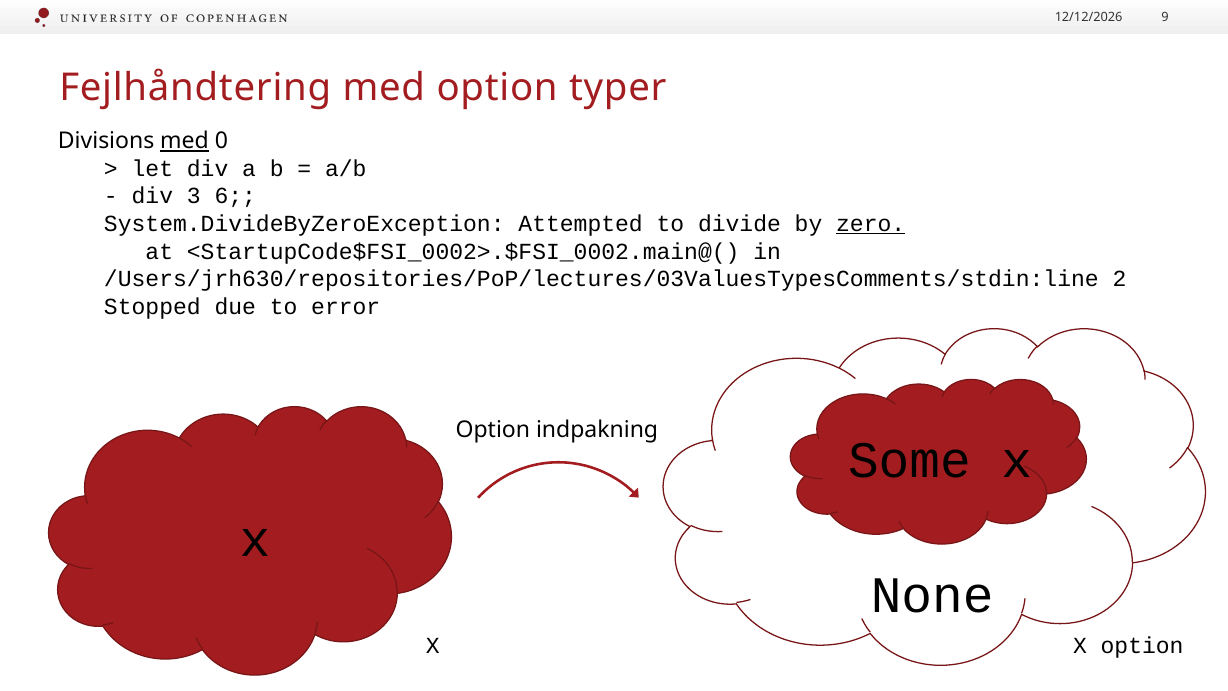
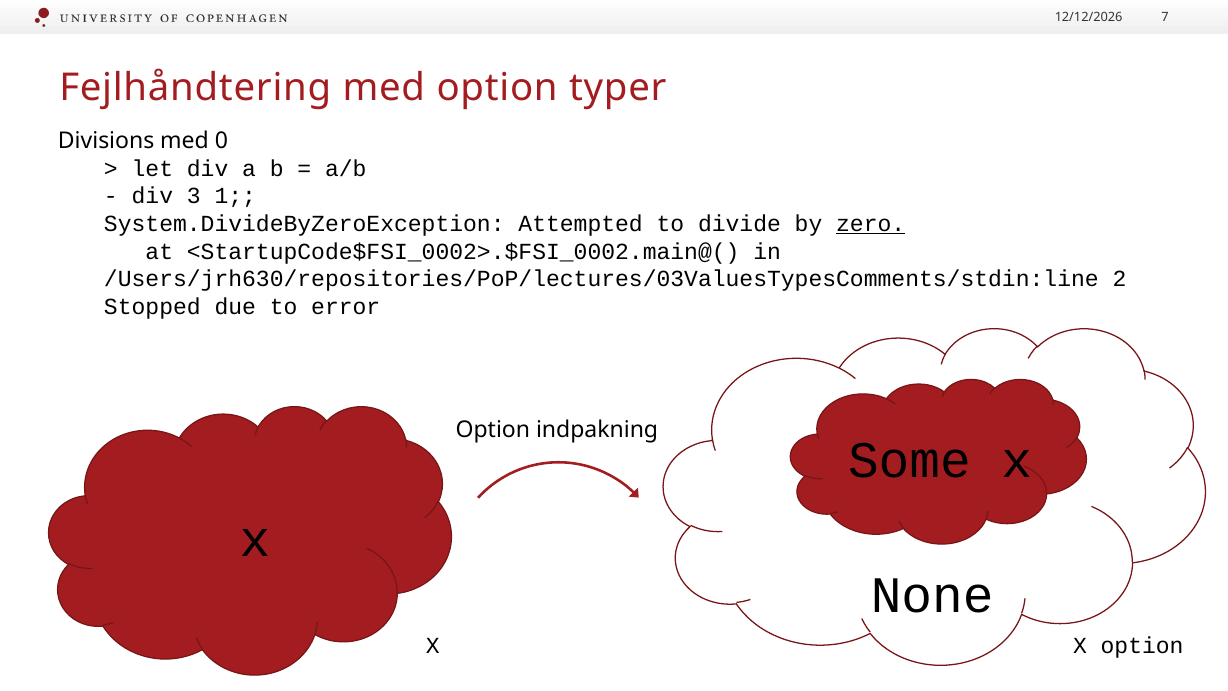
9: 9 -> 7 (1165, 18)
med underline: present -> none (185, 141)
6: 6 -> 1 (235, 196)
